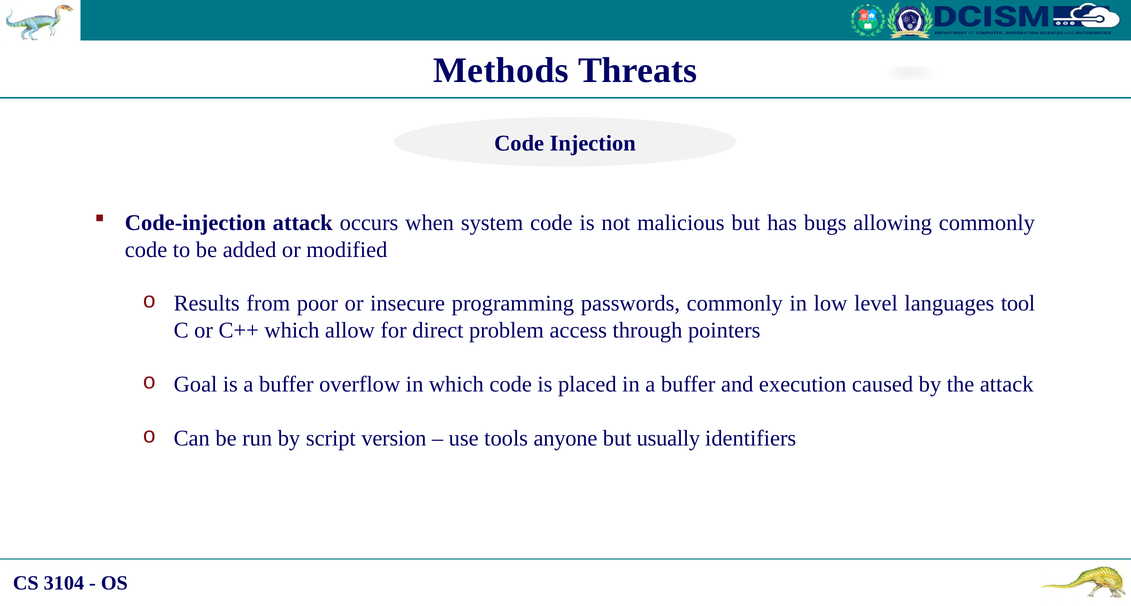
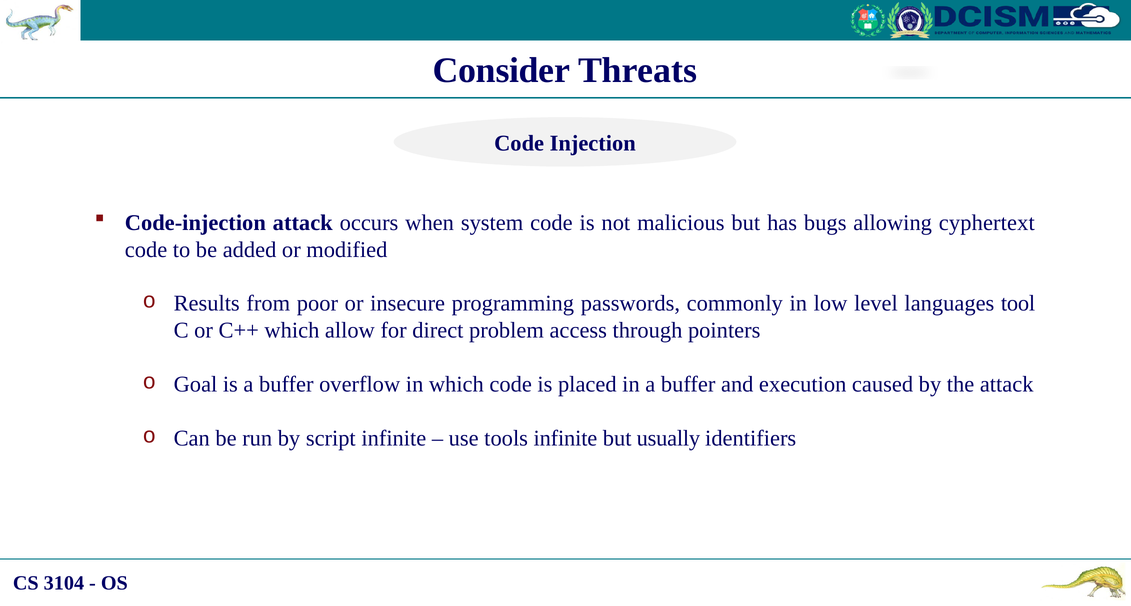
Methods: Methods -> Consider (501, 70)
allowing commonly: commonly -> cyphertext (987, 223)
script version: version -> infinite (394, 438)
tools anyone: anyone -> infinite (565, 438)
